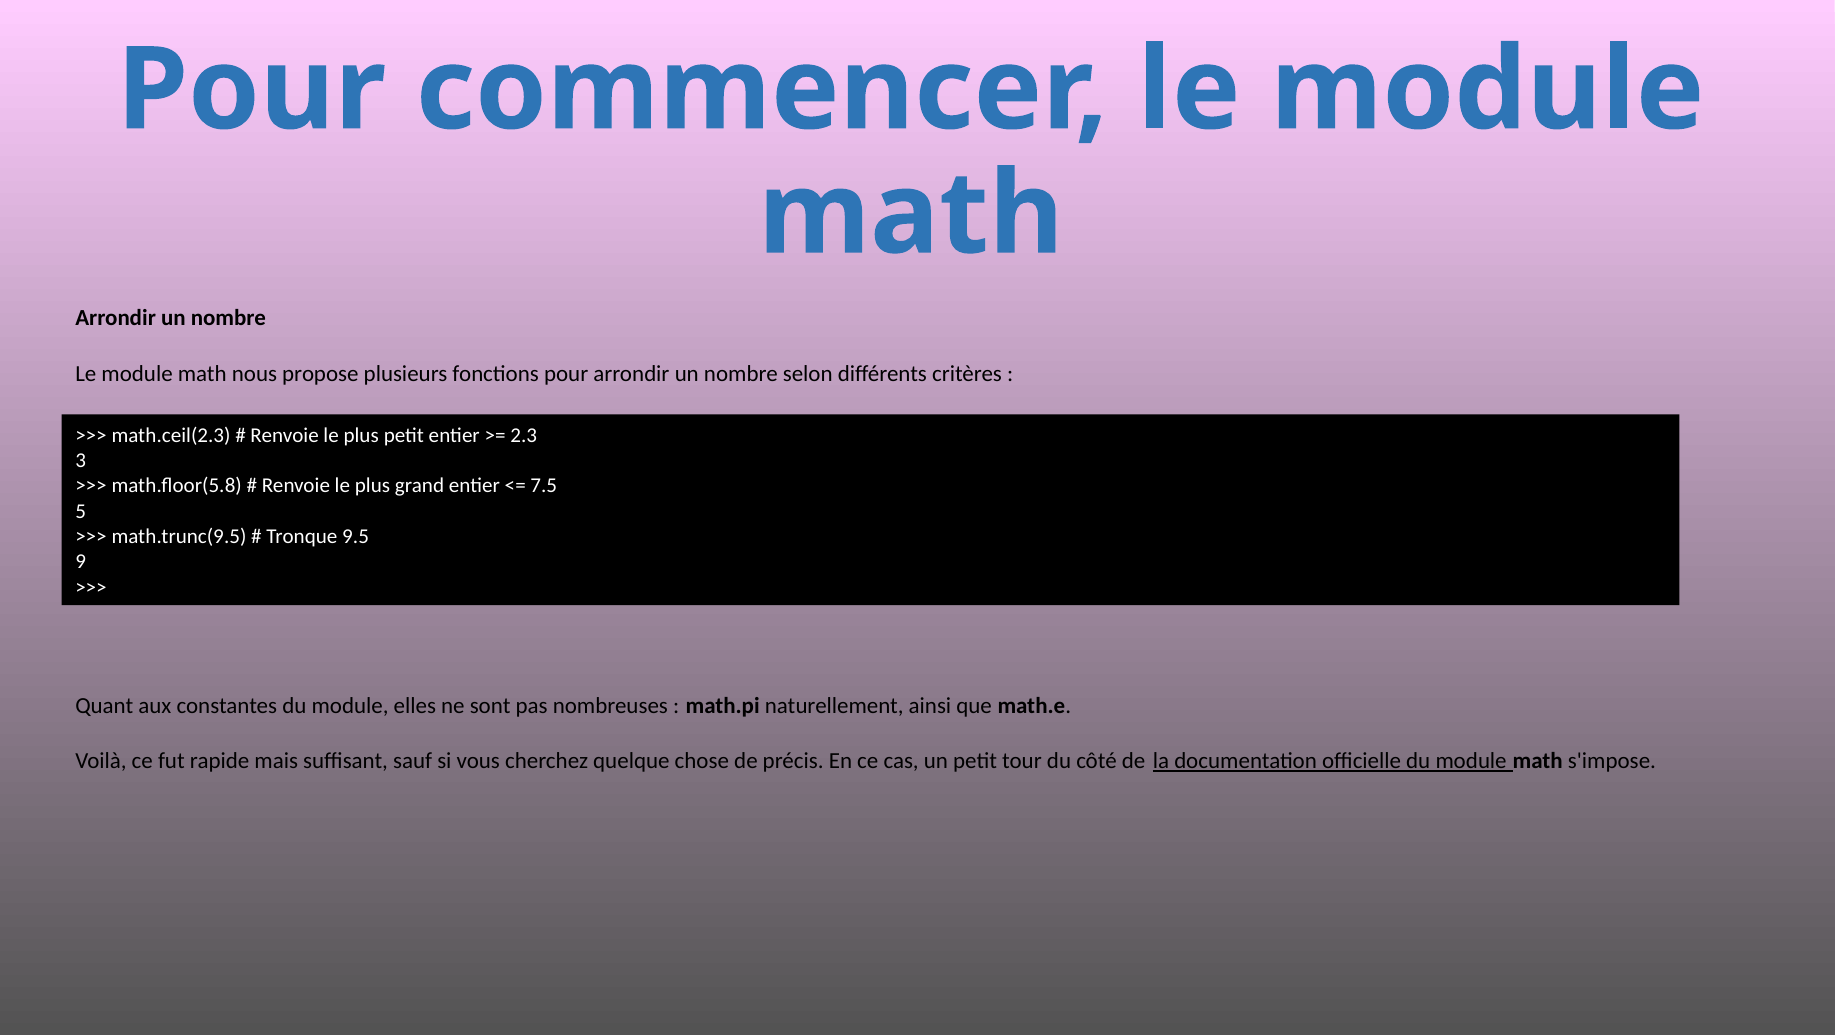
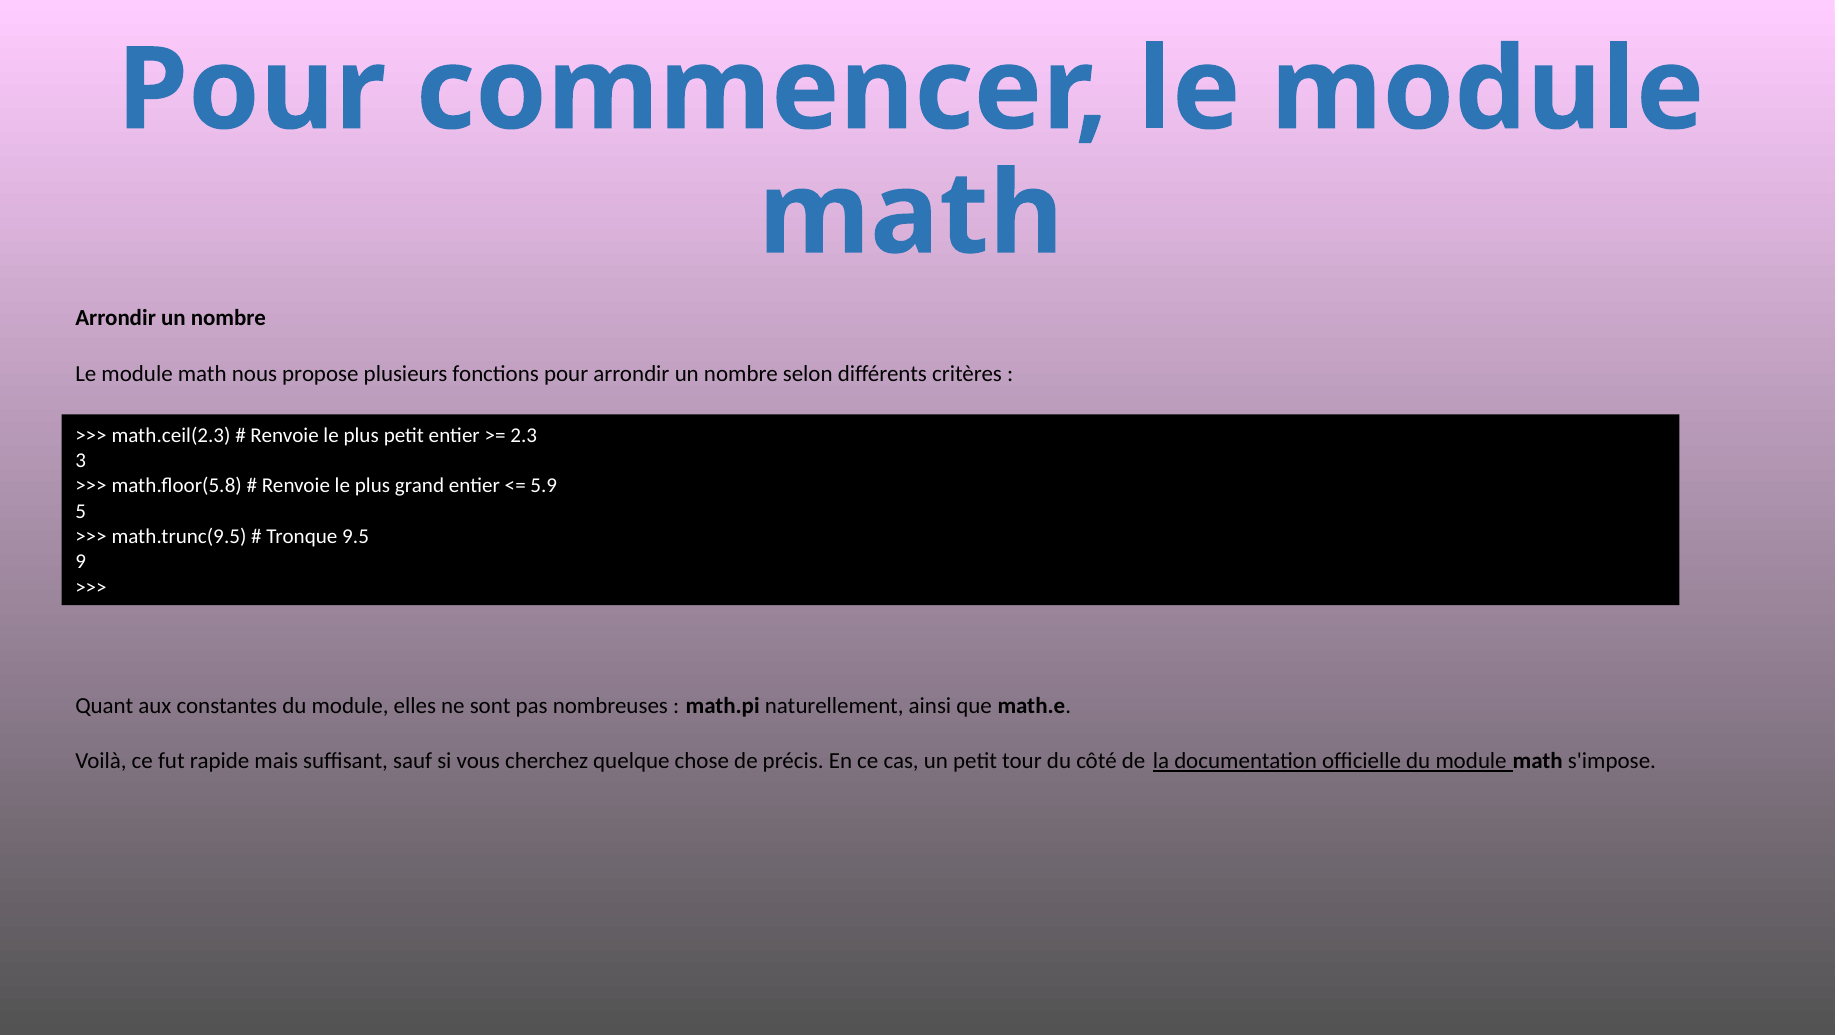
7.5: 7.5 -> 5.9 (544, 486)
